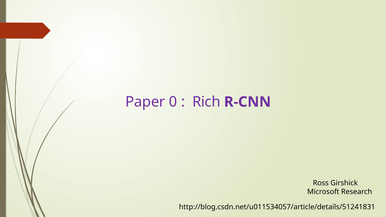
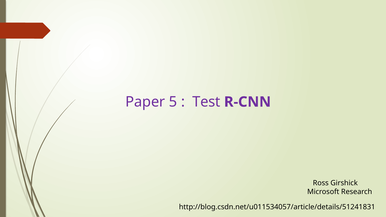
0: 0 -> 5 (173, 102)
Rich: Rich -> Test (206, 102)
